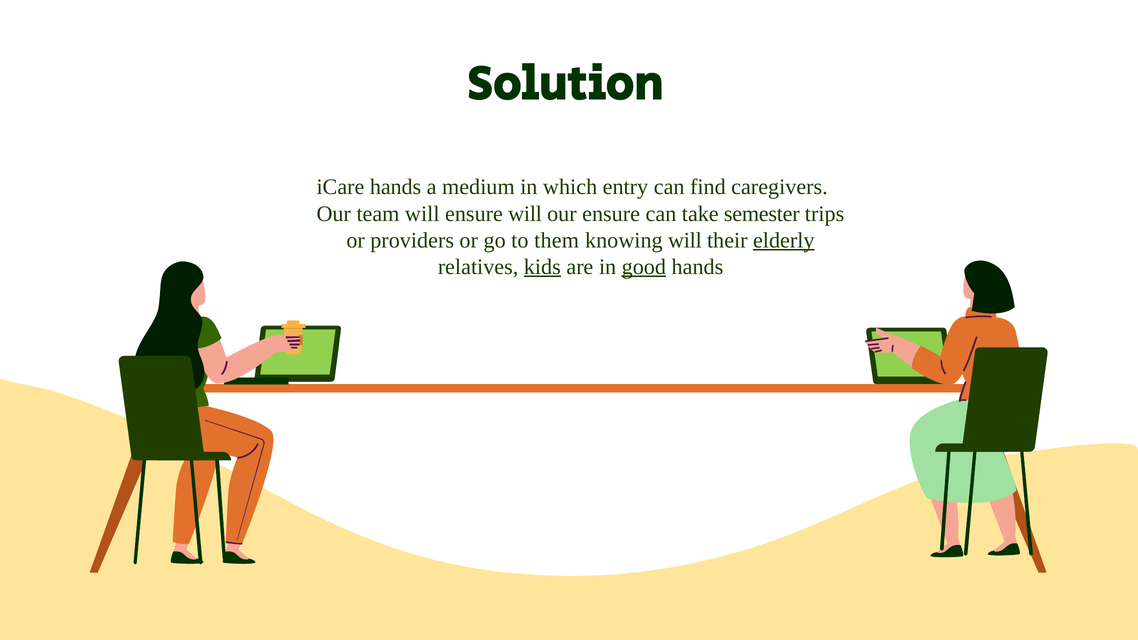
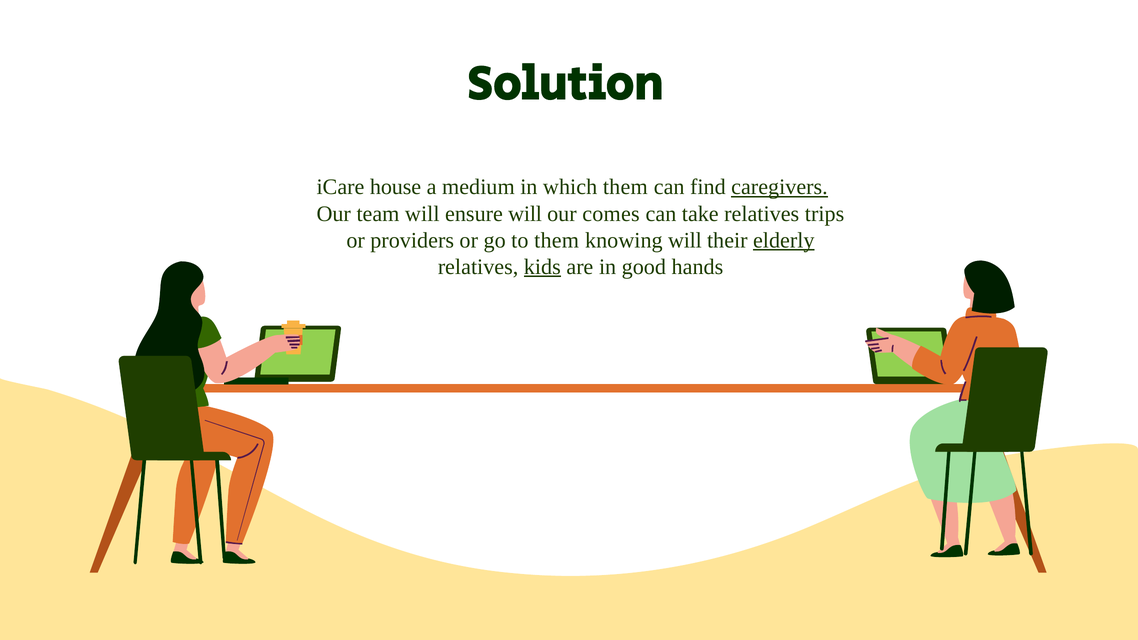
iCare hands: hands -> house (396, 187)
which entry: entry -> them (625, 187)
caregivers underline: none -> present (779, 187)
our ensure: ensure -> comes (611, 214)
take semester: semester -> relatives (762, 214)
good underline: present -> none (644, 267)
